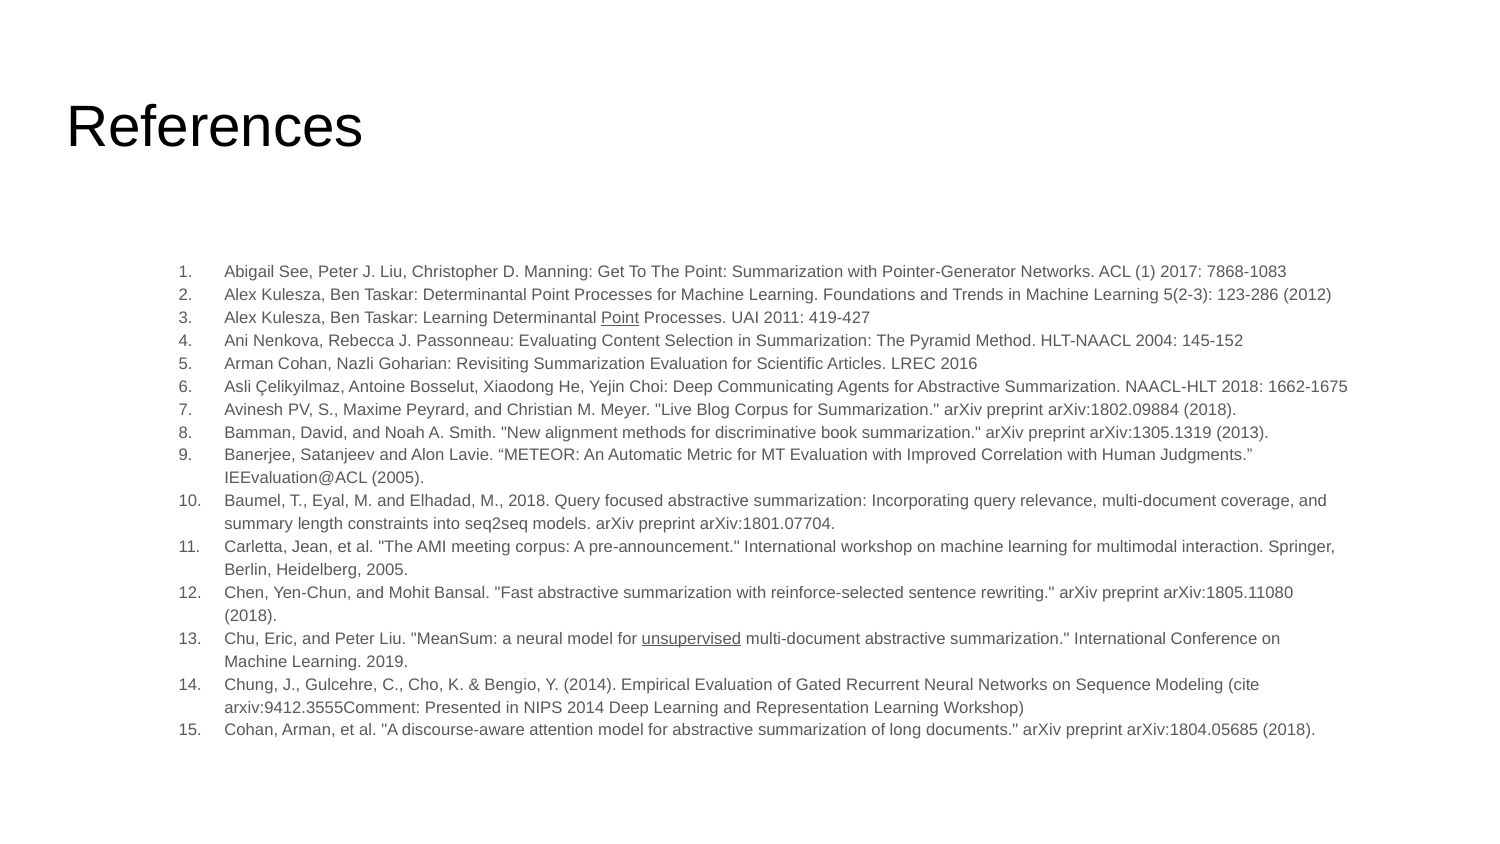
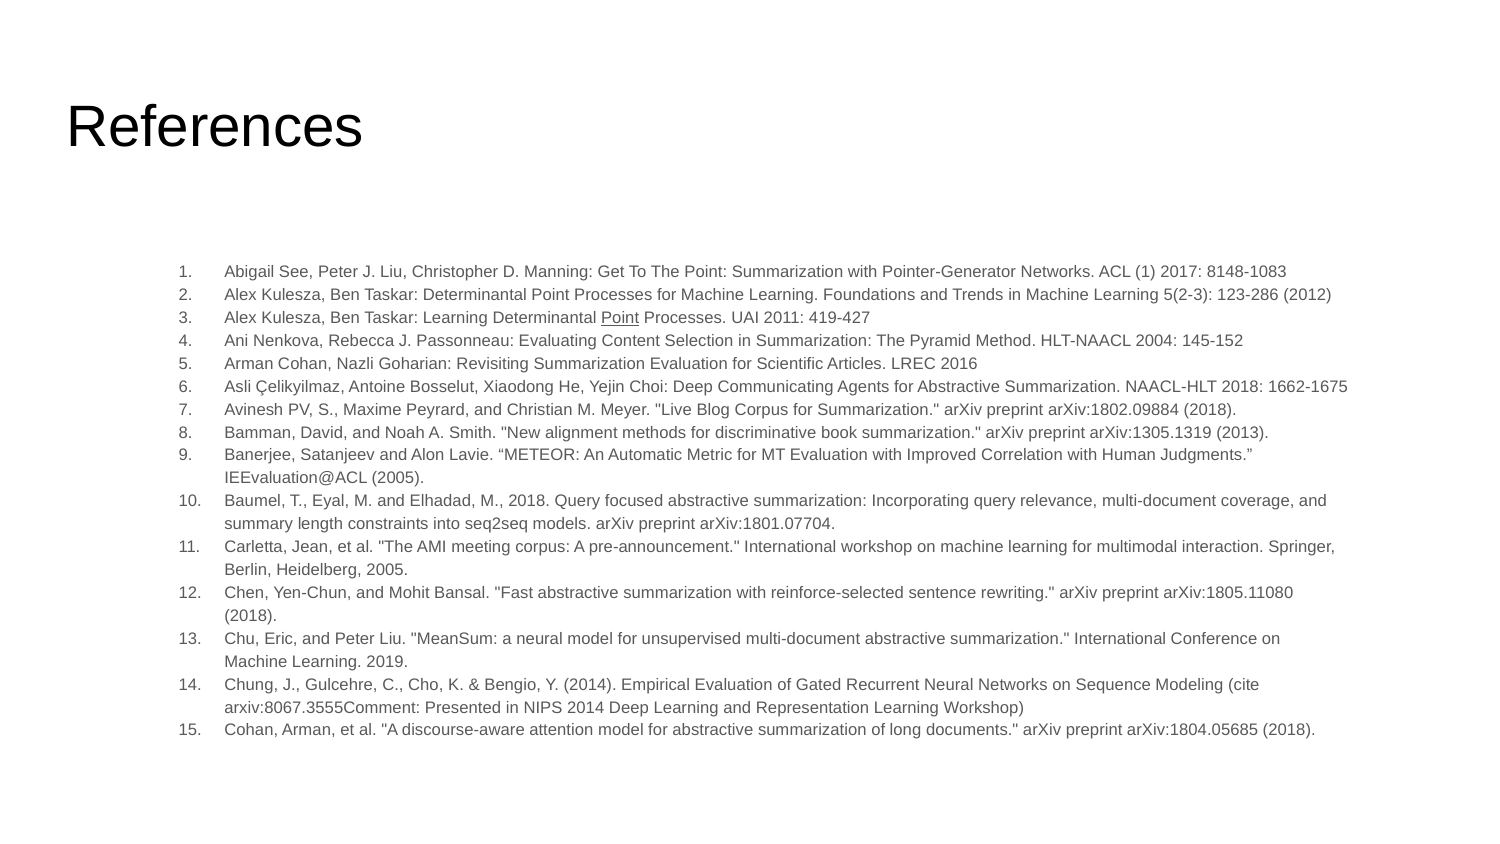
7868-1083: 7868-1083 -> 8148-1083 (1247, 272)
unsupervised underline: present -> none (691, 639)
arxiv:9412.3555Comment: arxiv:9412.3555Comment -> arxiv:8067.3555Comment (322, 707)
